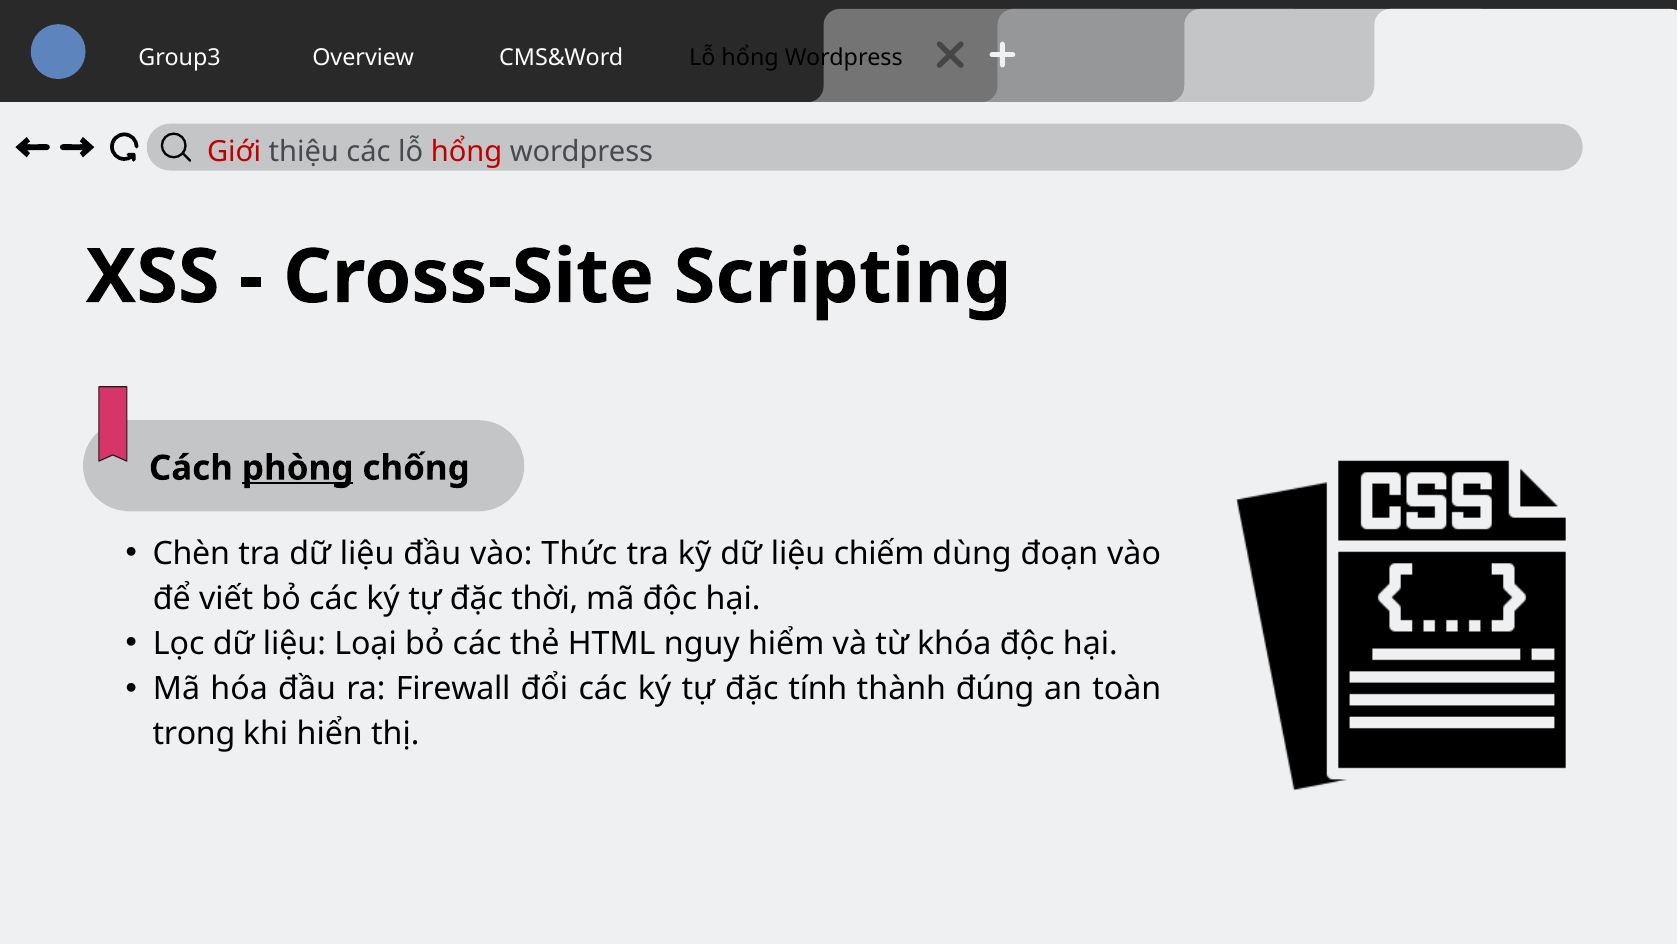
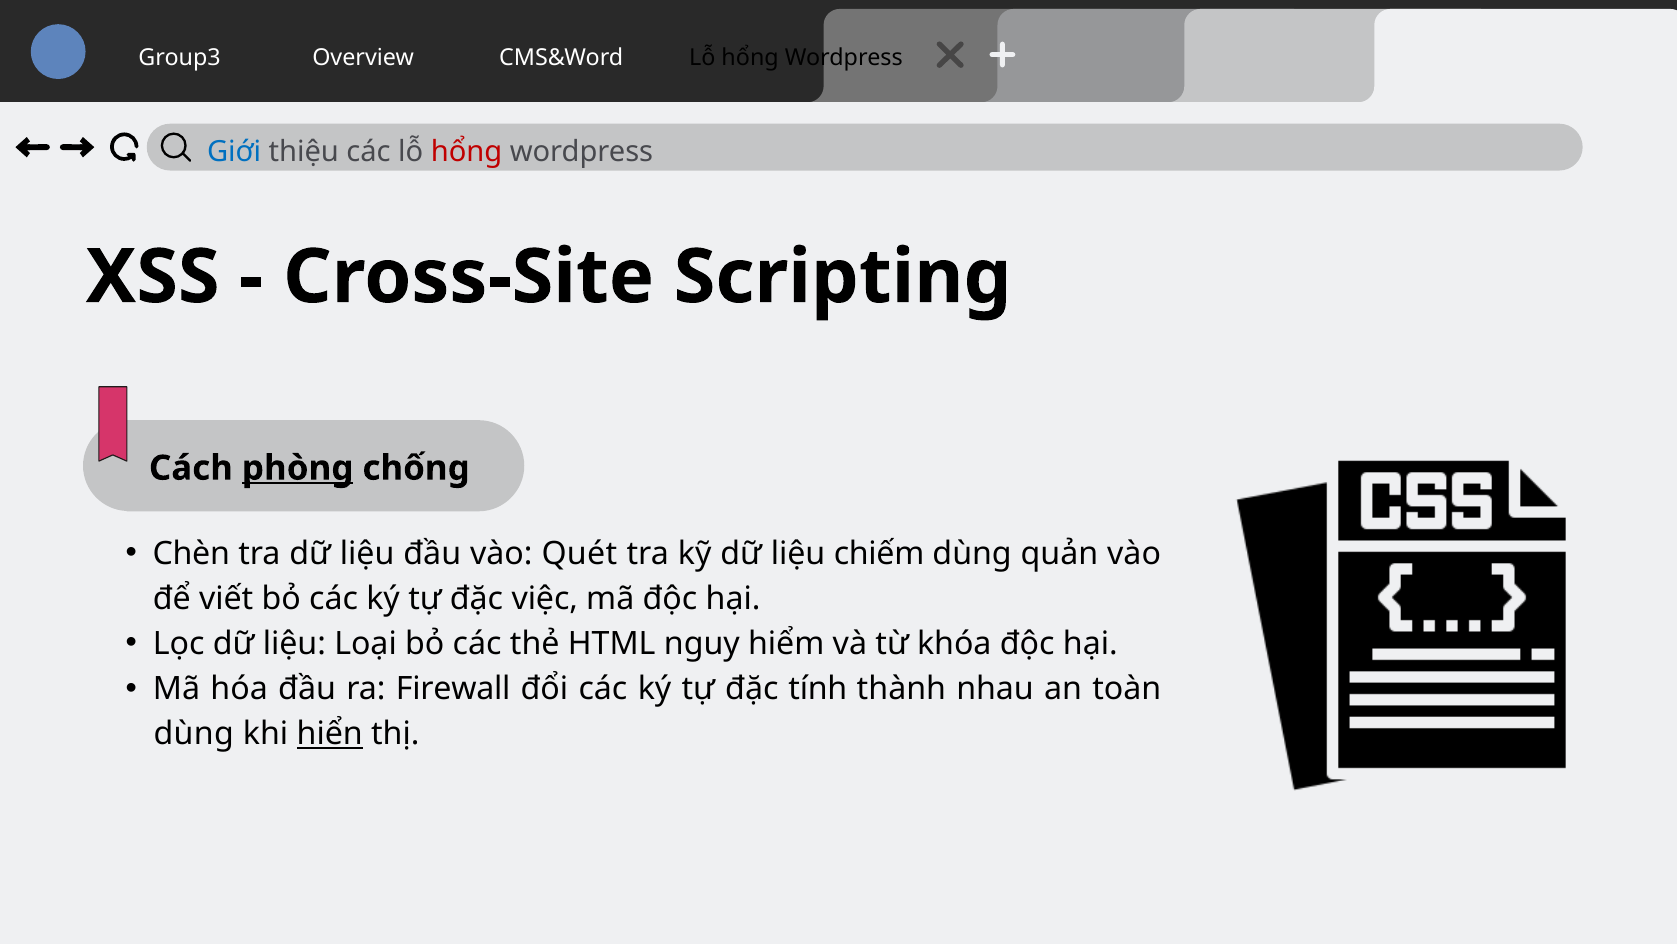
Giới colour: red -> blue (234, 152)
Thức: Thức -> Quét (579, 554)
đoạn: đoạn -> quản (1059, 554)
thời: thời -> việc (545, 599)
đúng: đúng -> nhau (995, 689)
trong: trong -> dùng (194, 734)
hiển underline: none -> present (330, 734)
